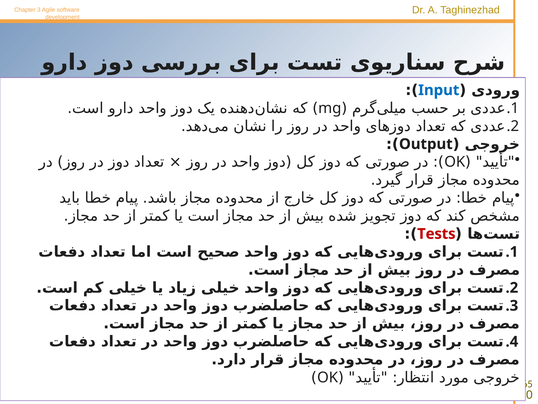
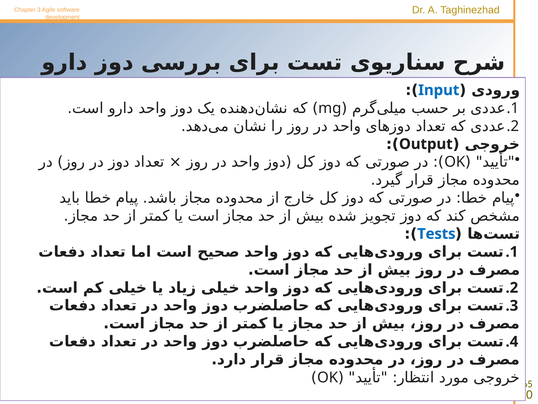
Tests colour: red -> blue (436, 234)
